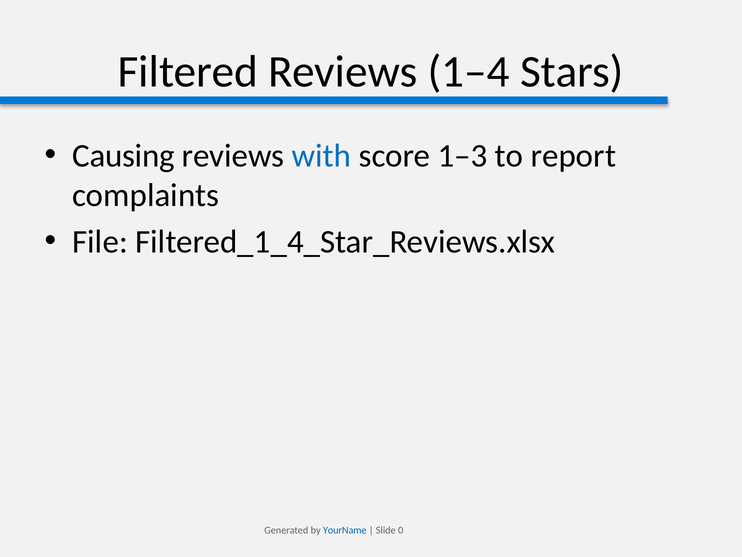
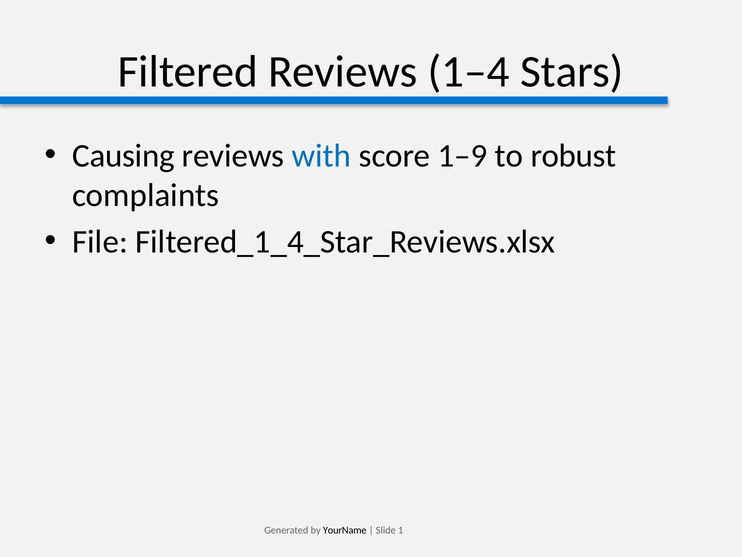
1–3: 1–3 -> 1–9 (463, 156)
report: report -> robust (573, 156)
YourName colour: blue -> black (345, 530)
0: 0 -> 1 (401, 530)
